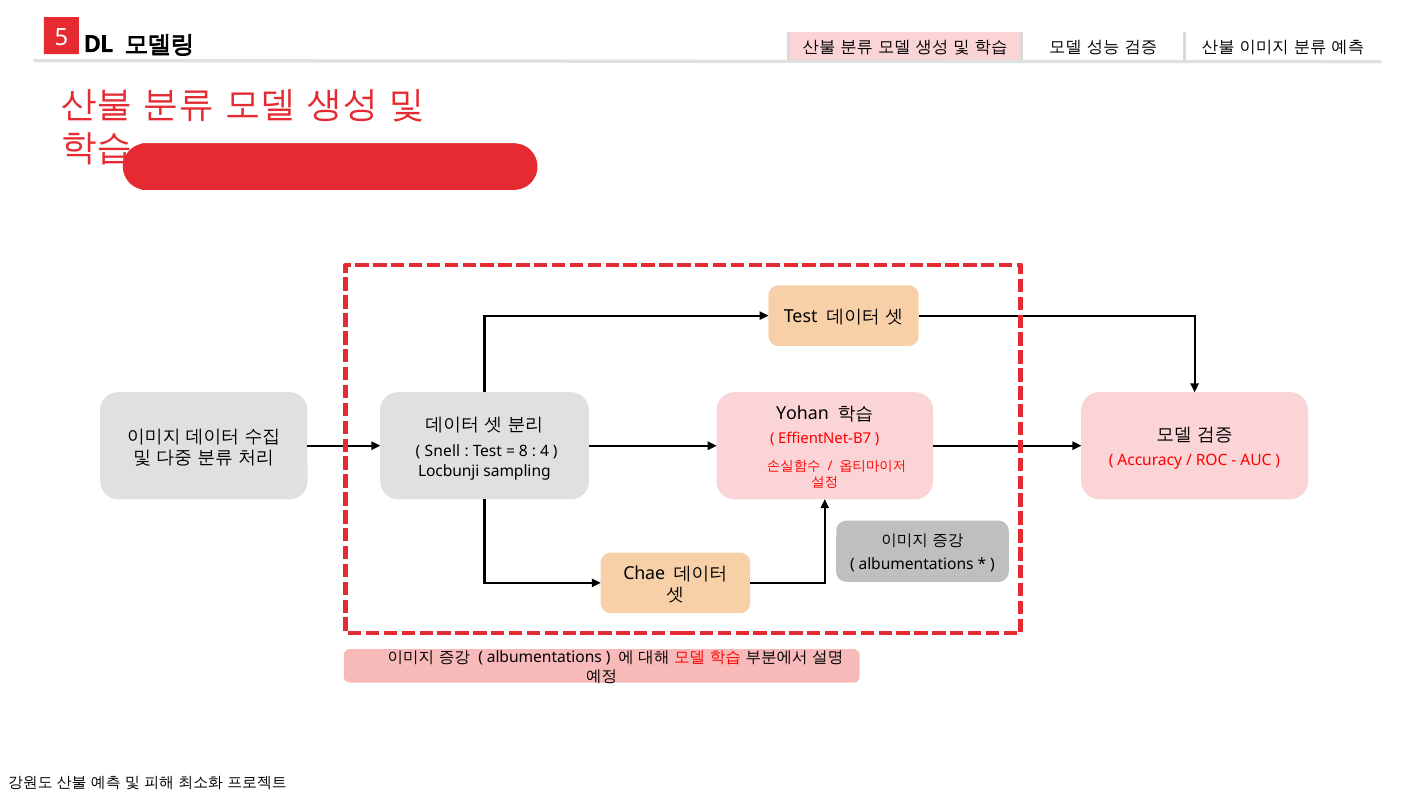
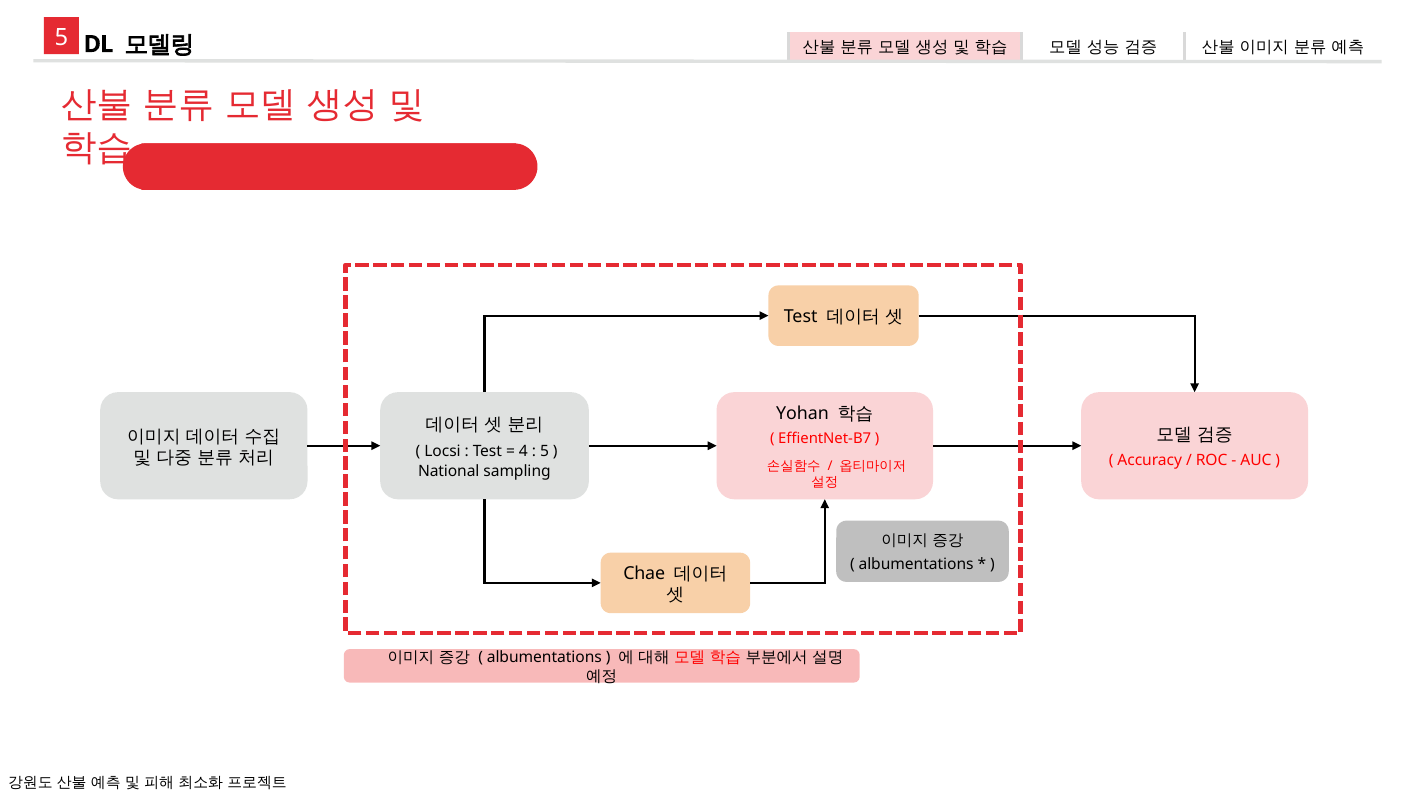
Snell: Snell -> Locsi (443, 451)
8: 8 -> 4 (523, 451)
4: 4 -> 5 (545, 451)
Locbunji: Locbunji -> National (449, 470)
